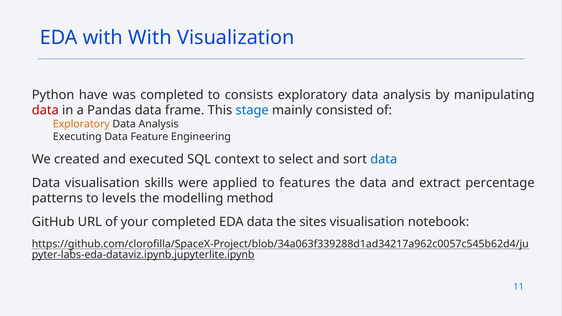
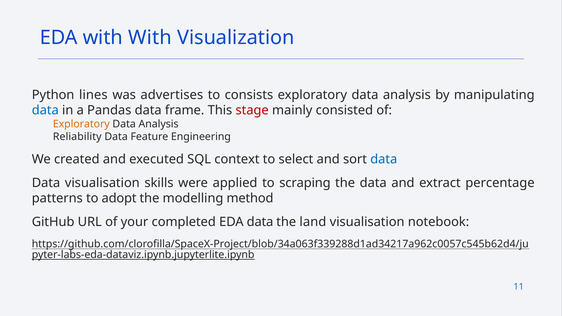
have: have -> lines (93, 95)
was completed: completed -> advertises (172, 95)
data colour: red -> blue (45, 110)
stage colour: blue -> red (252, 110)
Executing: Executing -> Reliability (77, 137)
features: features -> scraping (305, 183)
levels: levels -> adopt (119, 198)
sites: sites -> land (313, 222)
